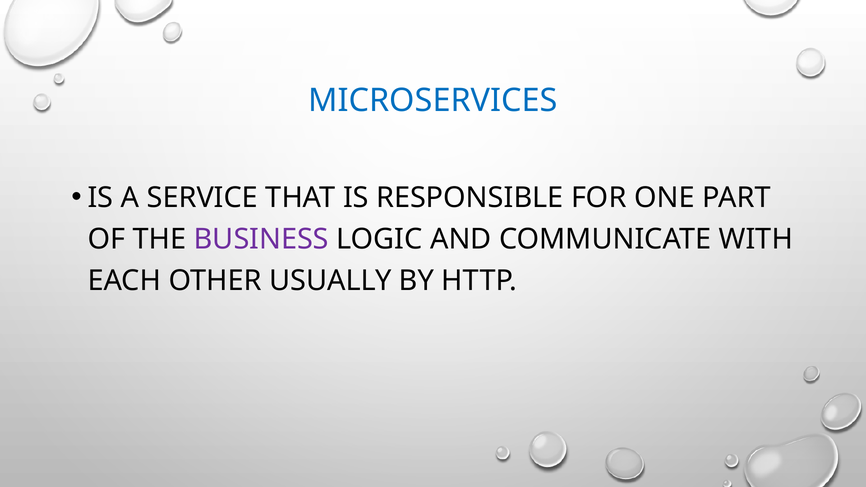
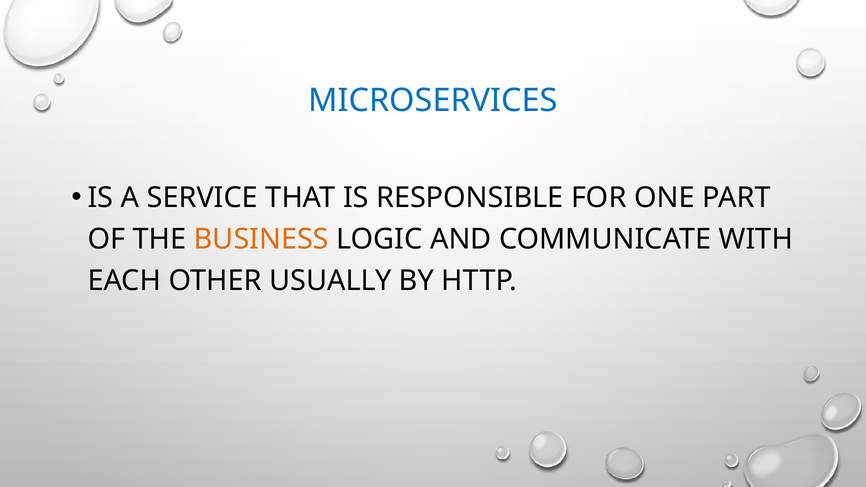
BUSINESS colour: purple -> orange (261, 239)
